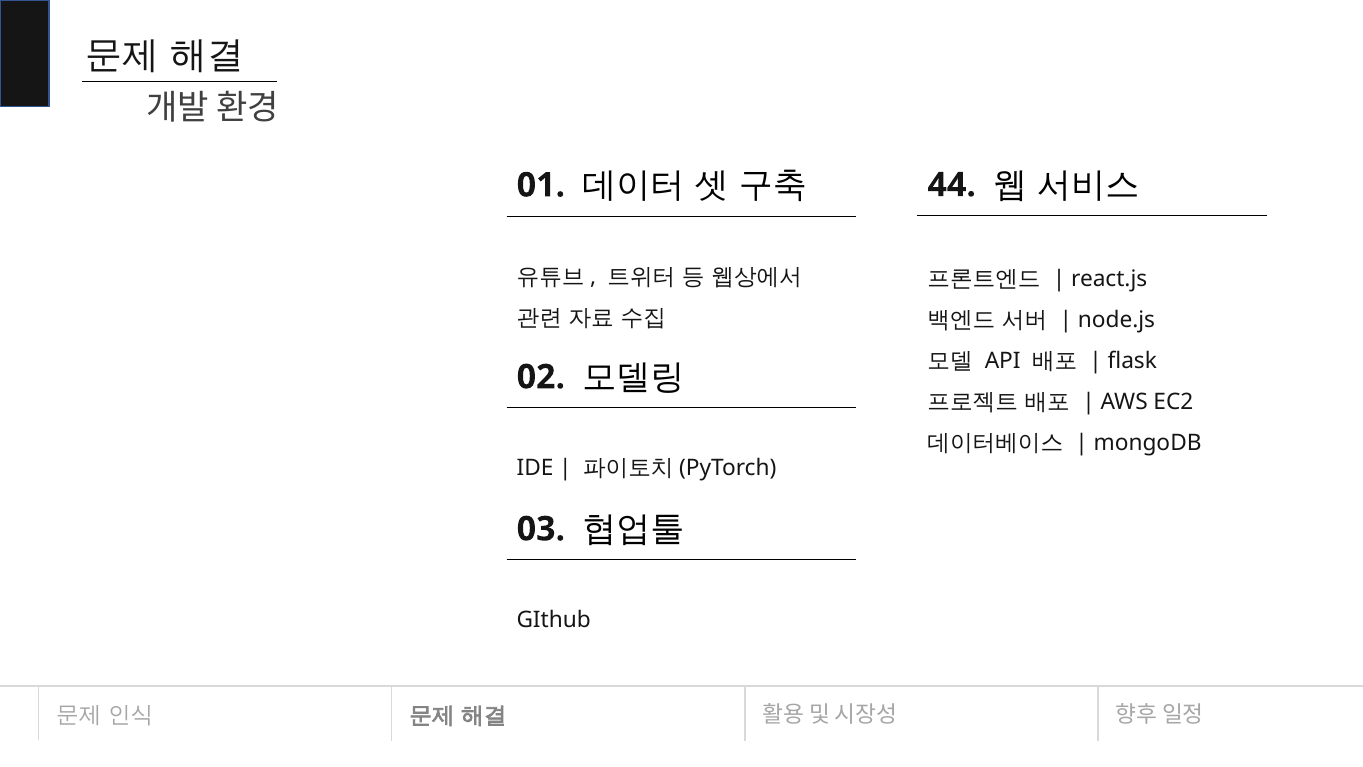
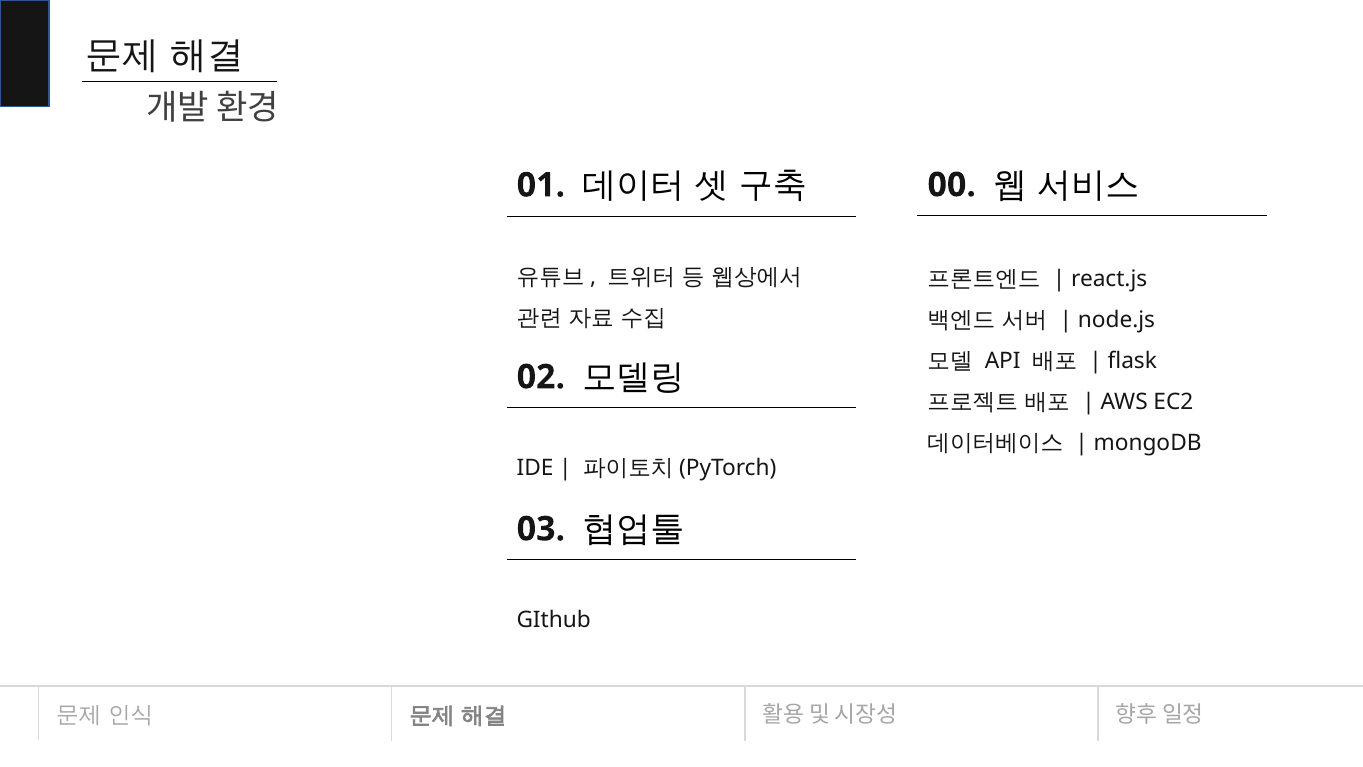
44: 44 -> 00 (952, 185)
